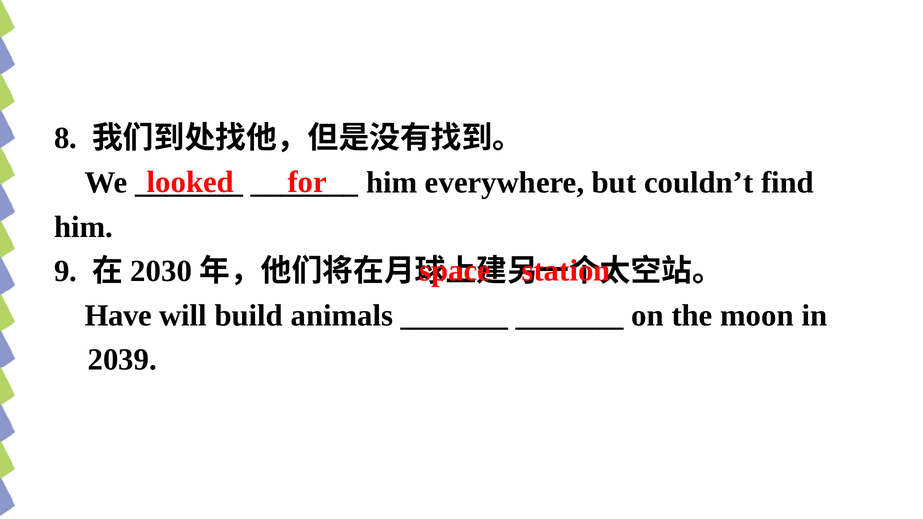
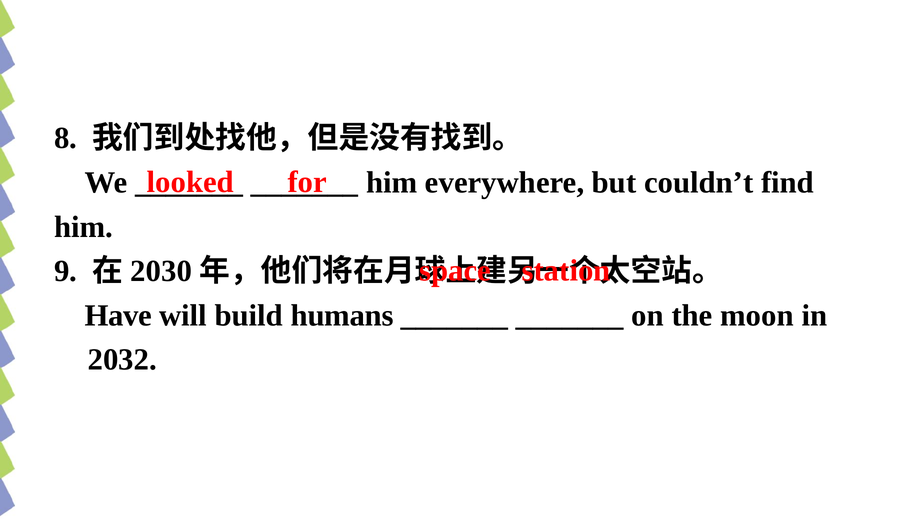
animals: animals -> humans (342, 316)
2039: 2039 -> 2032 (122, 360)
